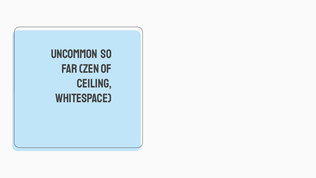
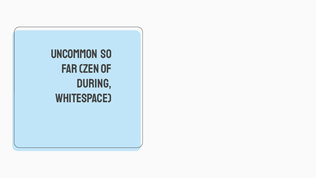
ceiling: ceiling -> during (94, 84)
